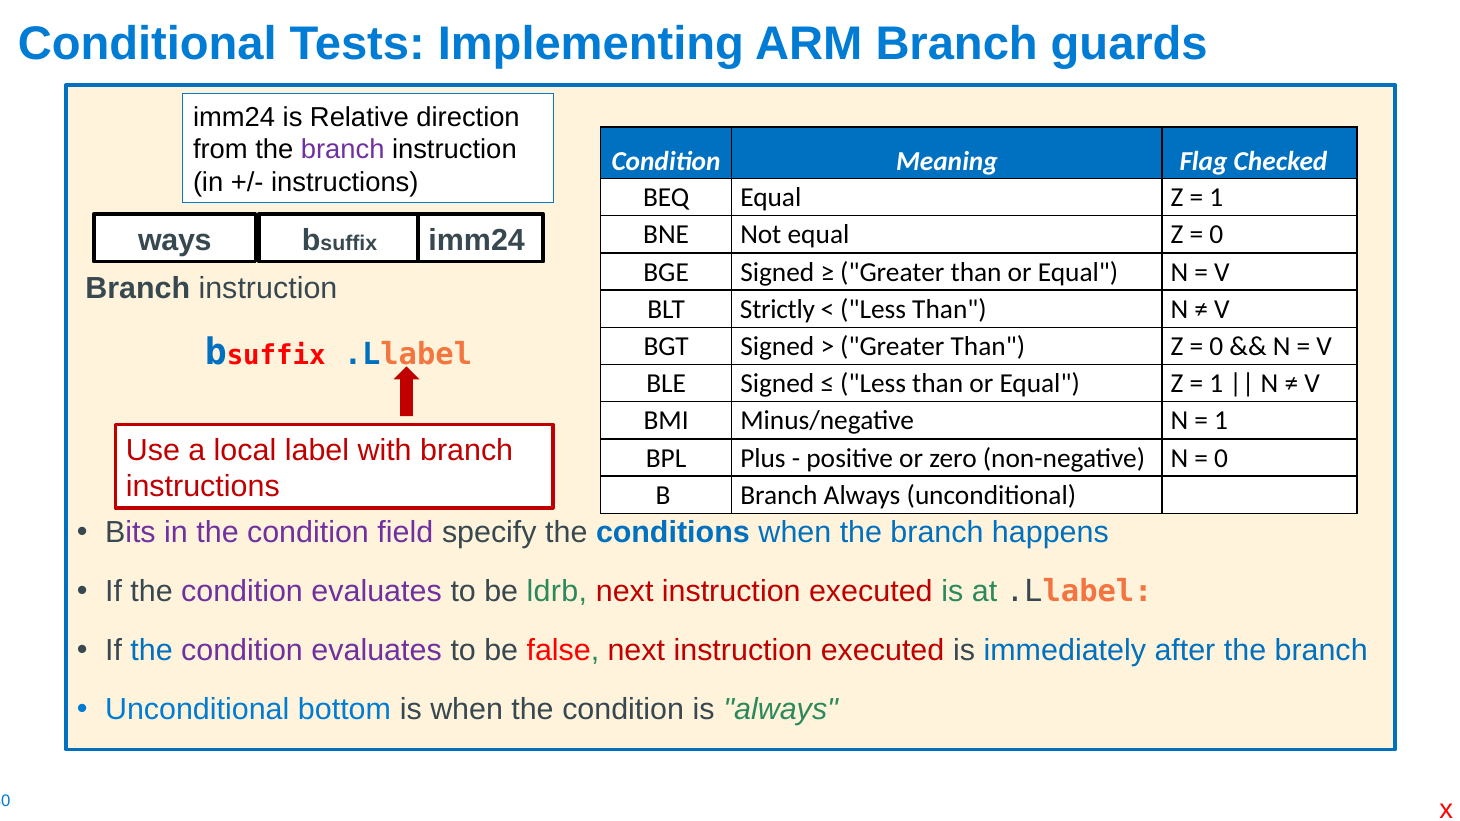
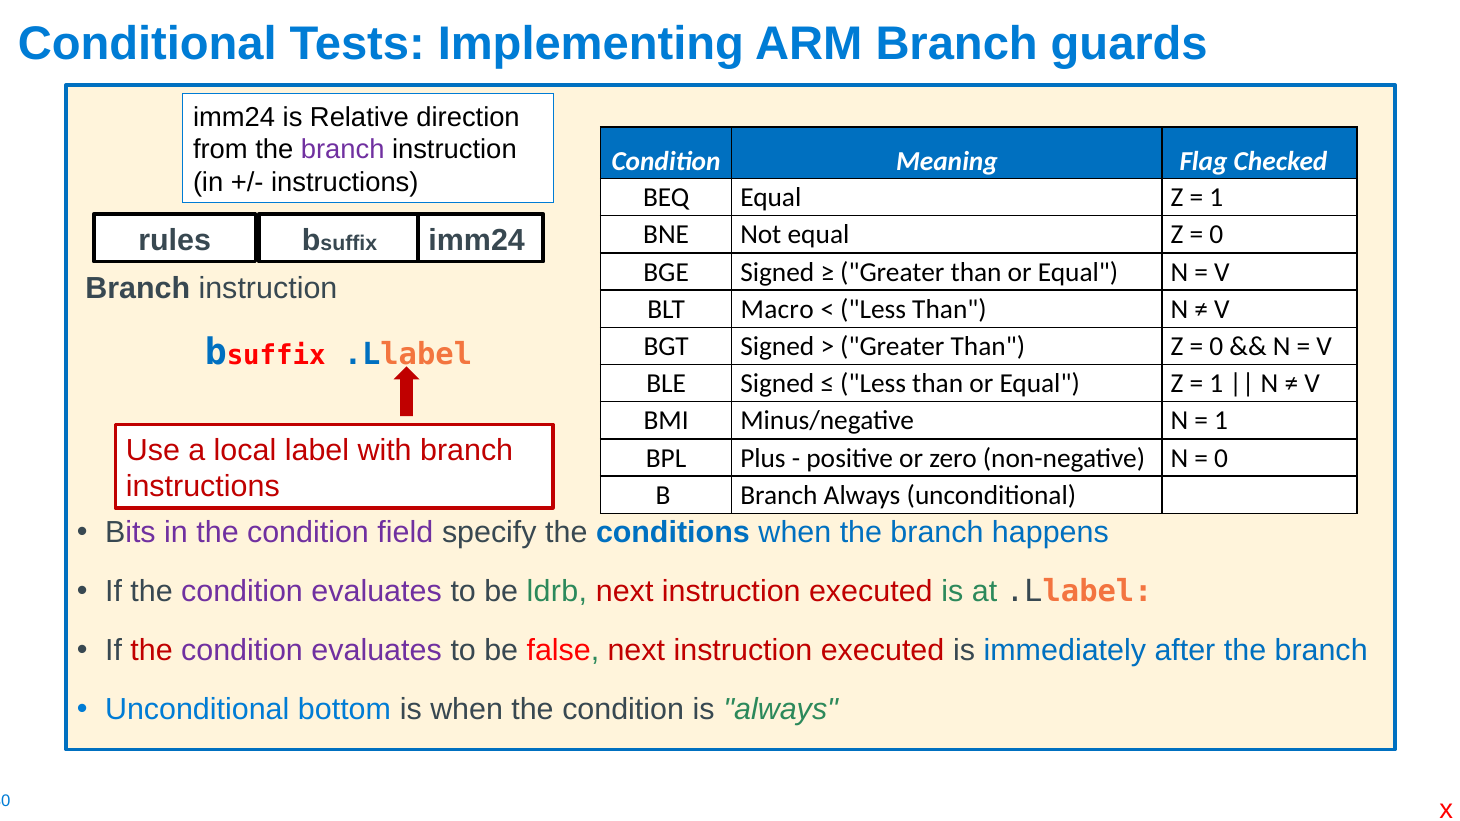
ways: ways -> rules (175, 240)
Strictly: Strictly -> Macro (777, 309)
the colour: blue -> red (152, 651)
